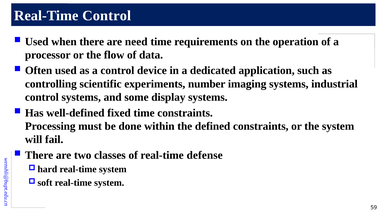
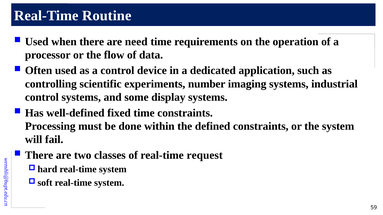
Real-Time Control: Control -> Routine (107, 16)
defense: defense -> request (205, 155)
